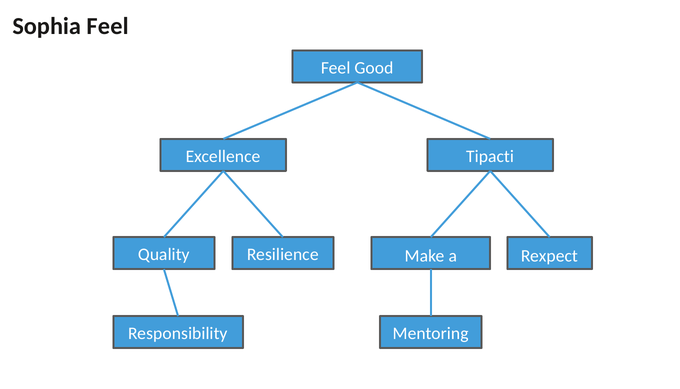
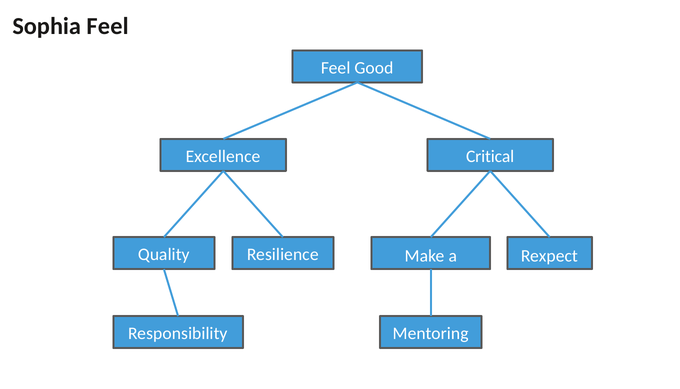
Tipacti: Tipacti -> Critical (490, 156)
